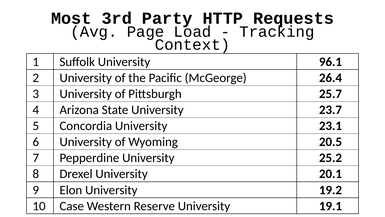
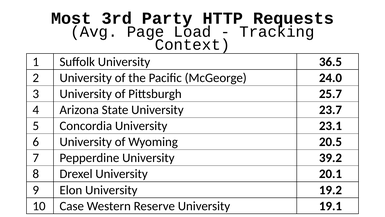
96.1: 96.1 -> 36.5 (330, 62)
26.4: 26.4 -> 24.0 (330, 78)
25.2: 25.2 -> 39.2 (330, 158)
